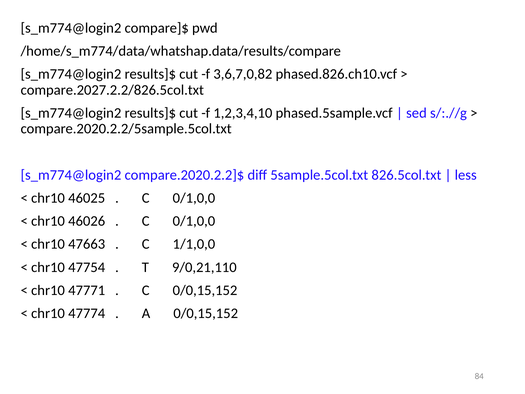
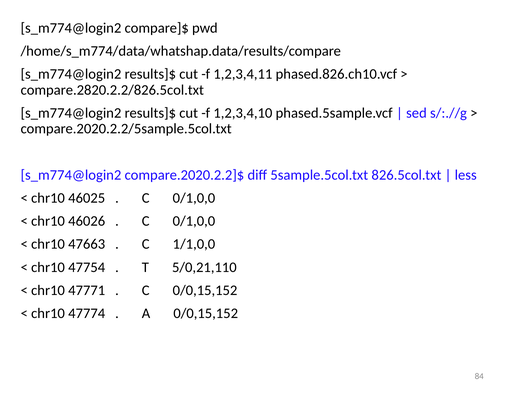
3,6,7,0,82: 3,6,7,0,82 -> 1,2,3,4,11 (243, 74)
compare.2027.2.2/826.5col.txt: compare.2027.2.2/826.5col.txt -> compare.2820.2.2/826.5col.txt (112, 90)
9/0,21,110: 9/0,21,110 -> 5/0,21,110 (204, 267)
